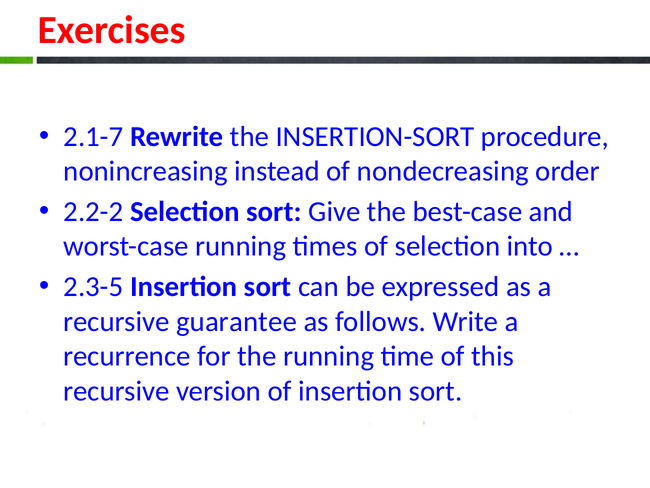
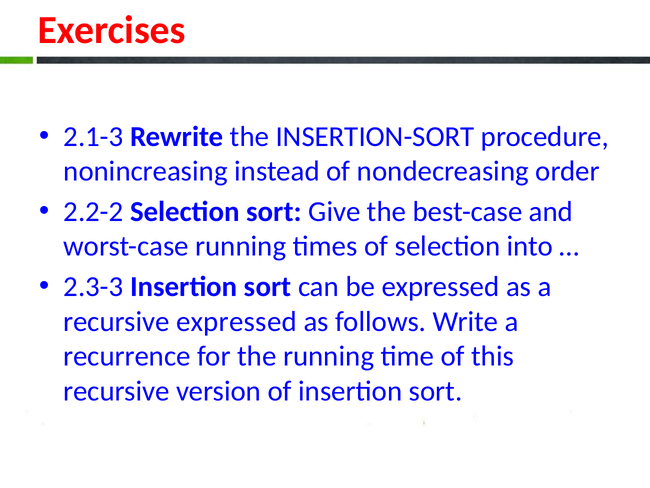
2.1-7: 2.1-7 -> 2.1-3 (93, 136)
2.3-5: 2.3-5 -> 2.3-3 (93, 287)
recursive guarantee: guarantee -> expressed (236, 321)
